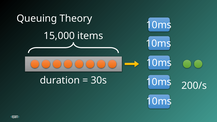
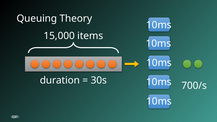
200/s: 200/s -> 700/s (194, 86)
